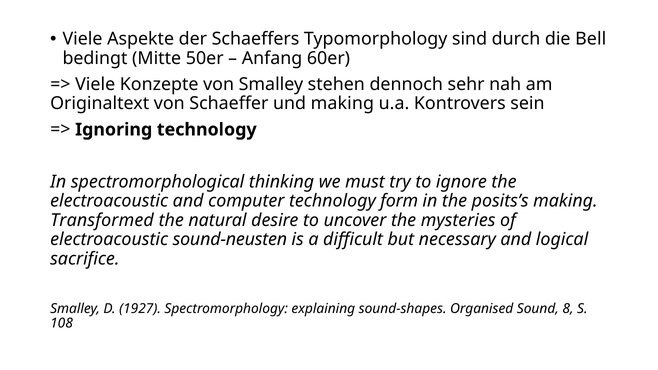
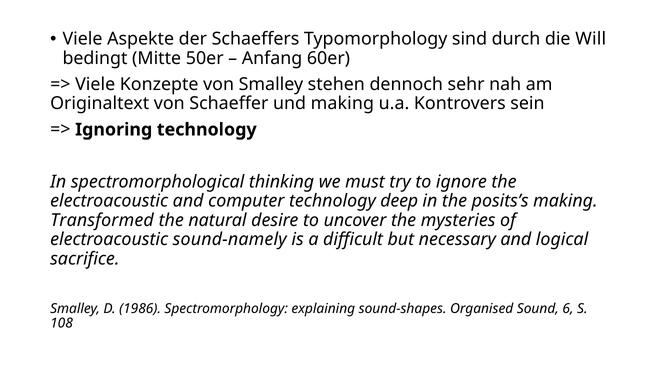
Bell: Bell -> Will (591, 39)
form: form -> deep (399, 201)
sound-neusten: sound-neusten -> sound-namely (230, 240)
1927: 1927 -> 1986 (140, 309)
8: 8 -> 6 (568, 309)
